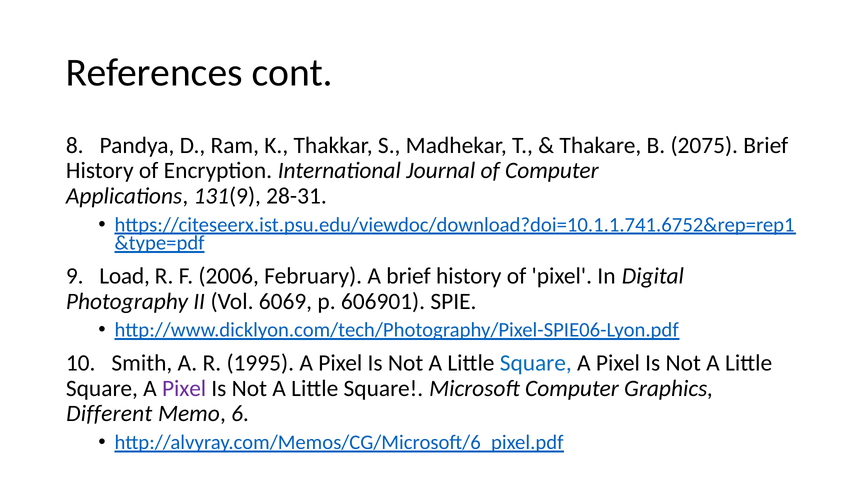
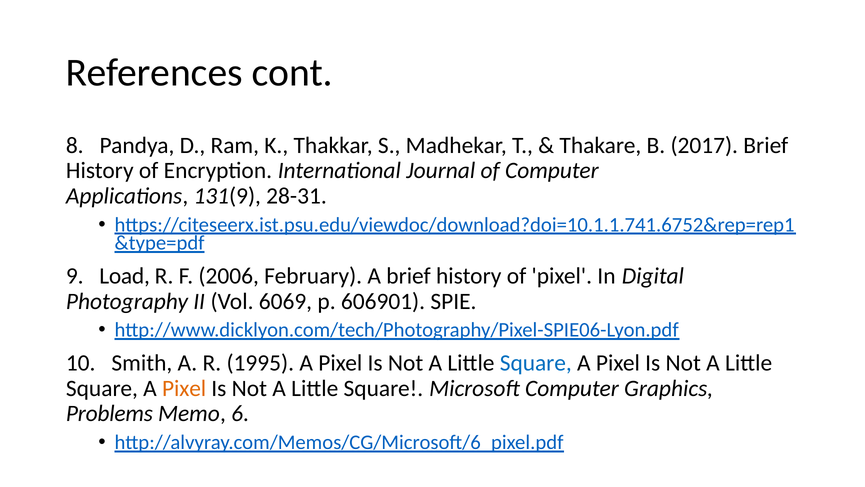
2075: 2075 -> 2017 (704, 145)
Pixel colour: purple -> orange (184, 388)
Different: Different -> Problems (109, 413)
